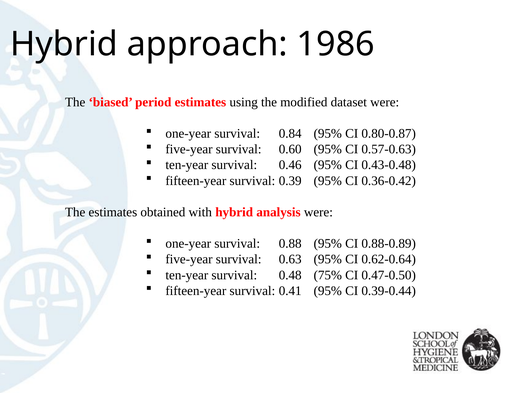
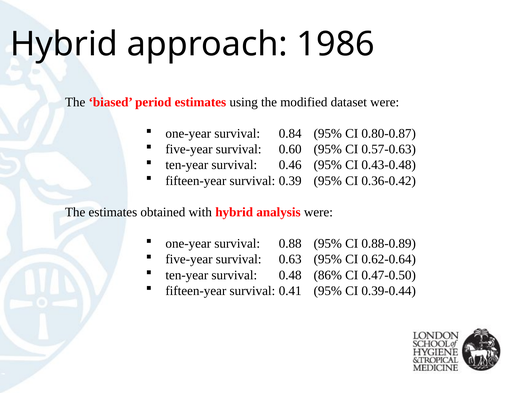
75%: 75% -> 86% (328, 275)
